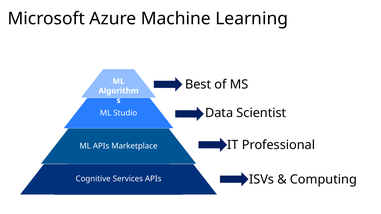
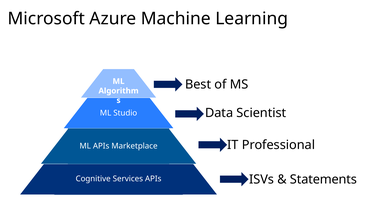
Computing: Computing -> Statements (323, 180)
